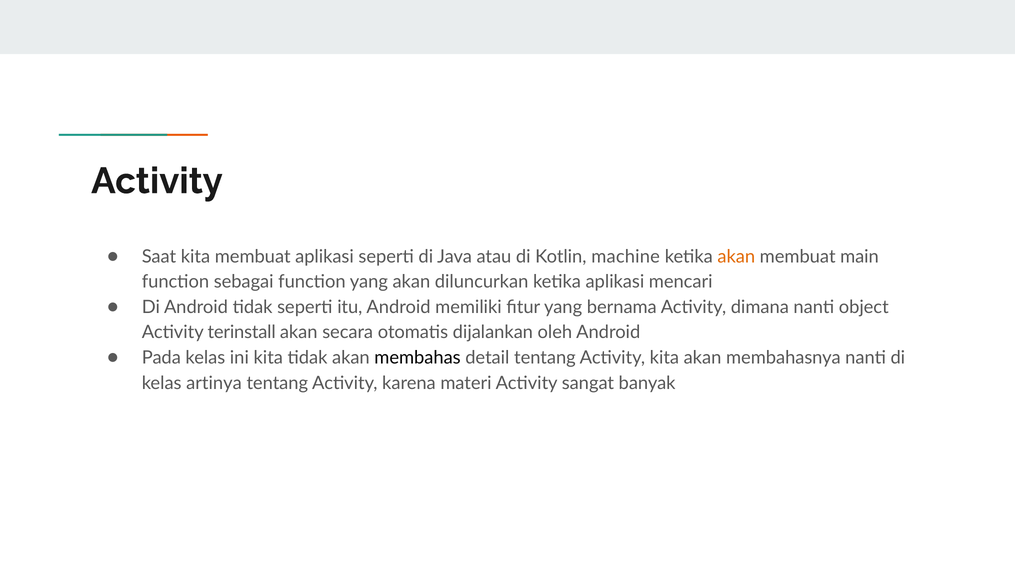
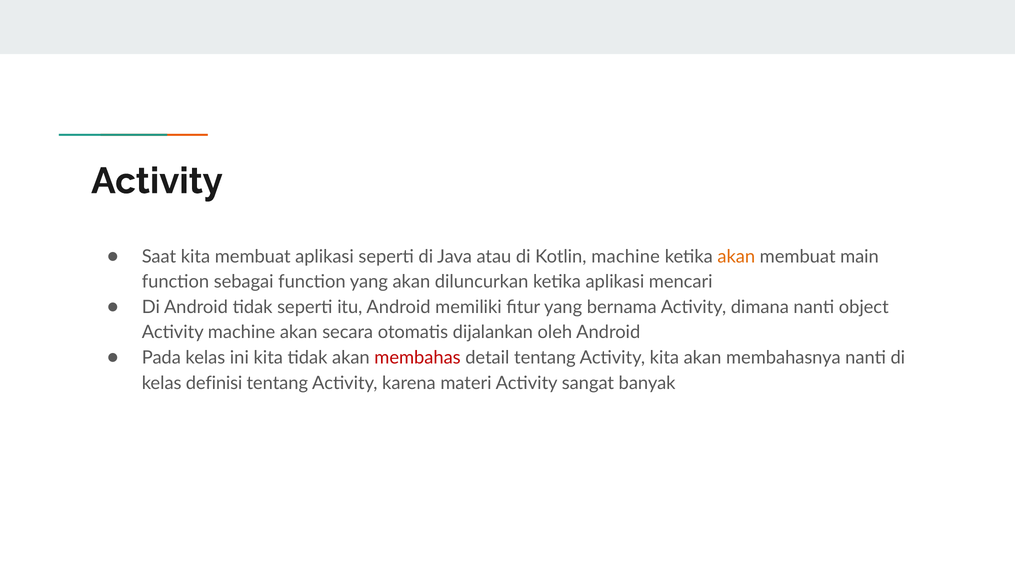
Activity terinstall: terinstall -> machine (242, 332)
membahas colour: black -> red (418, 358)
artinya: artinya -> definisi (214, 383)
